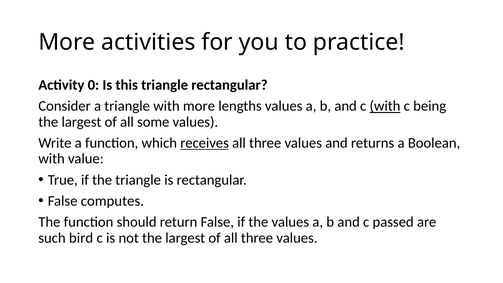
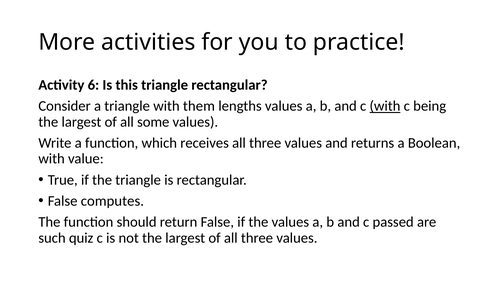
0: 0 -> 6 (93, 85)
with more: more -> them (199, 106)
receives underline: present -> none (205, 143)
bird: bird -> quiz (81, 238)
